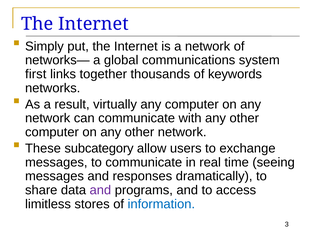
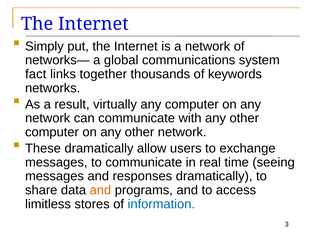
first: first -> fact (36, 74)
These subcategory: subcategory -> dramatically (99, 149)
and colour: purple -> orange (100, 191)
